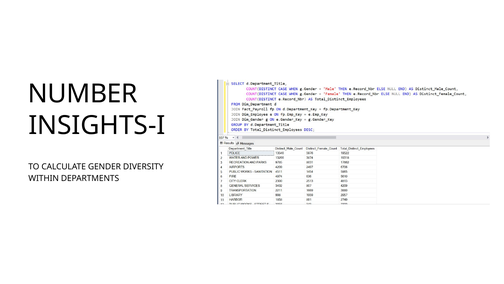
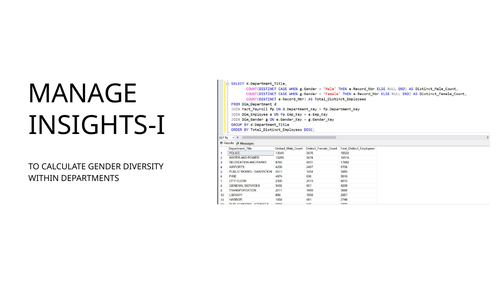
NUMBER: NUMBER -> MANAGE (83, 94)
